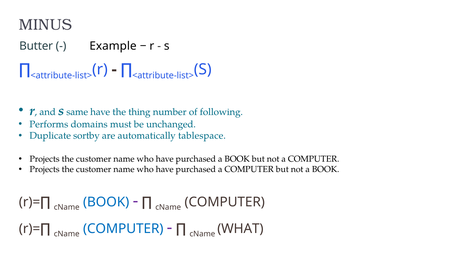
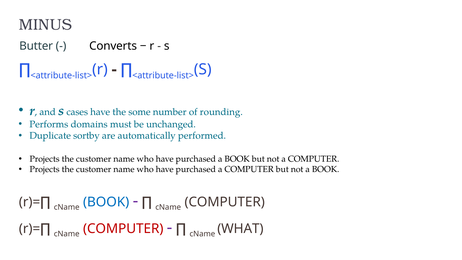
Example: Example -> Converts (113, 46)
same: same -> cases (77, 112)
thing: thing -> some (139, 112)
following: following -> rounding (221, 112)
tablespace: tablespace -> performed (202, 136)
COMPUTER colour: blue -> red (123, 229)
